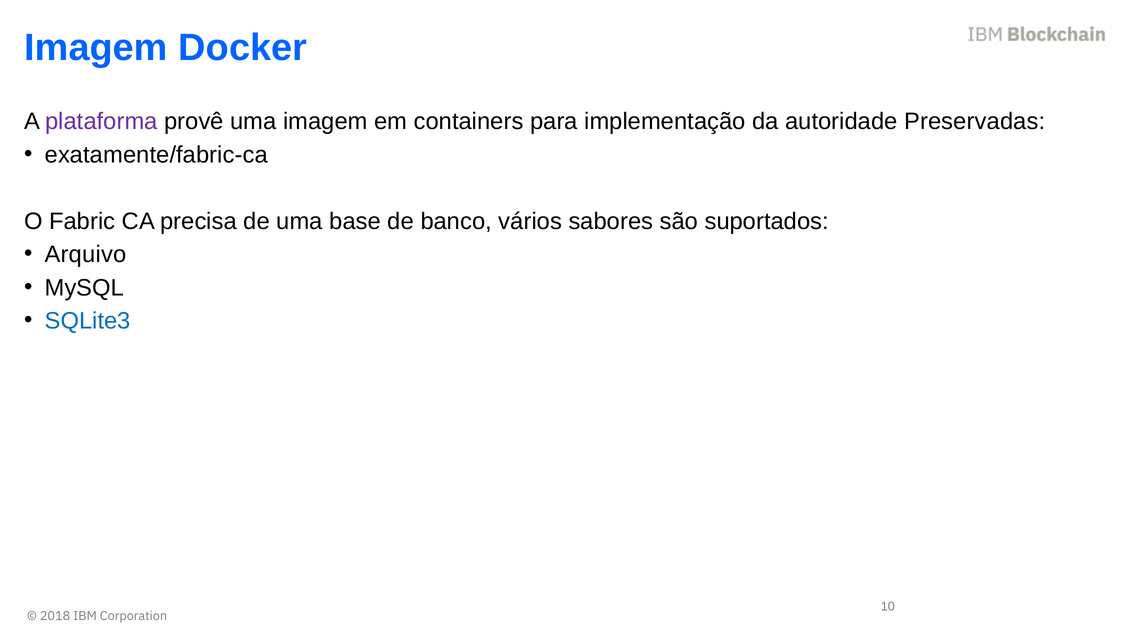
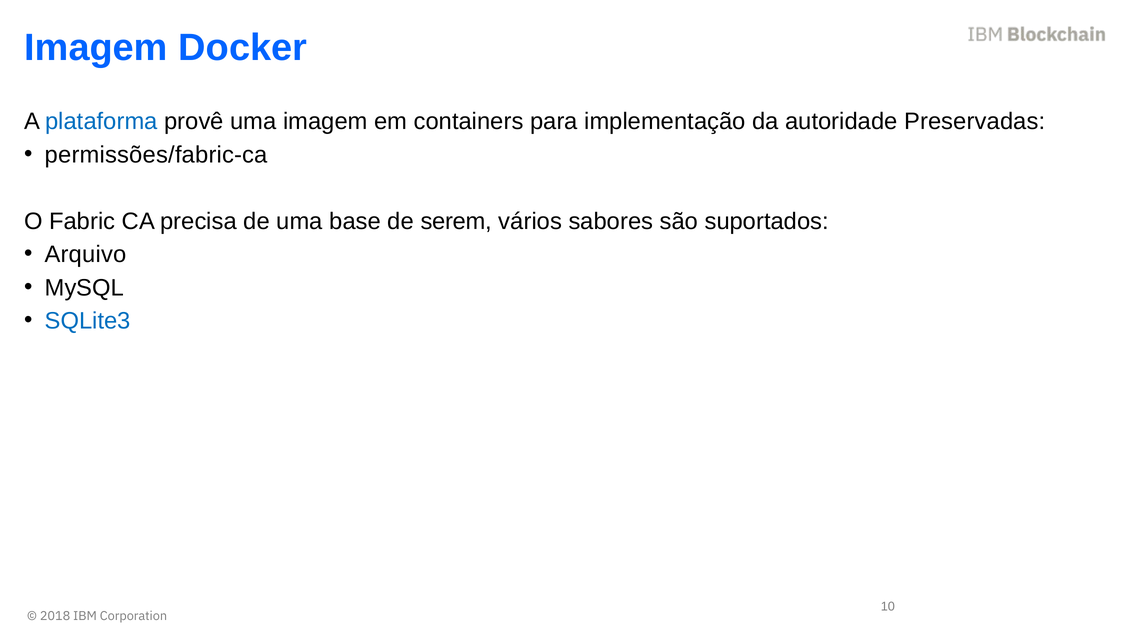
plataforma colour: purple -> blue (101, 122)
exatamente/fabric-ca: exatamente/fabric-ca -> permissões/fabric-ca (156, 155)
banco: banco -> serem (456, 221)
